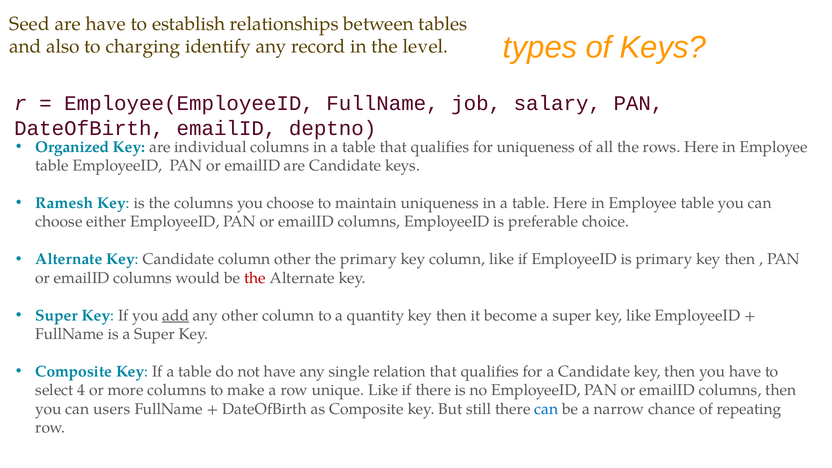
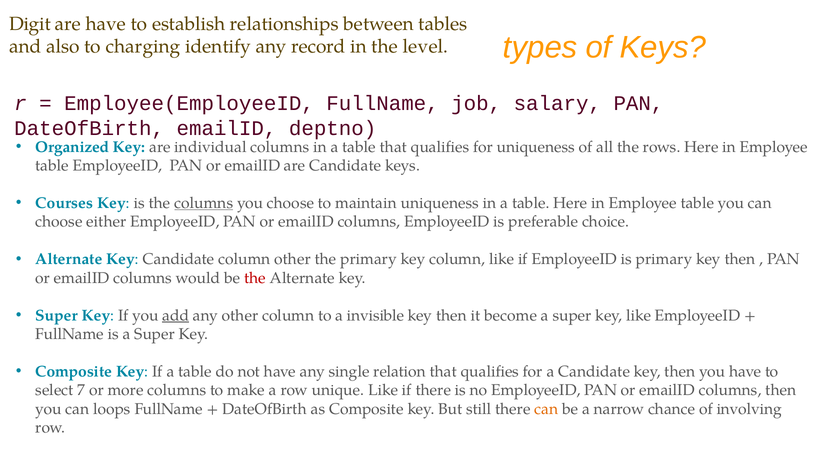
Seed: Seed -> Digit (30, 24)
Ramesh: Ramesh -> Courses (64, 203)
columns underline: none -> present (204, 203)
quantity: quantity -> invisible (376, 315)
4: 4 -> 7 (81, 390)
users: users -> loops (112, 409)
can colour: blue -> orange (546, 409)
repeating: repeating -> involving (749, 409)
